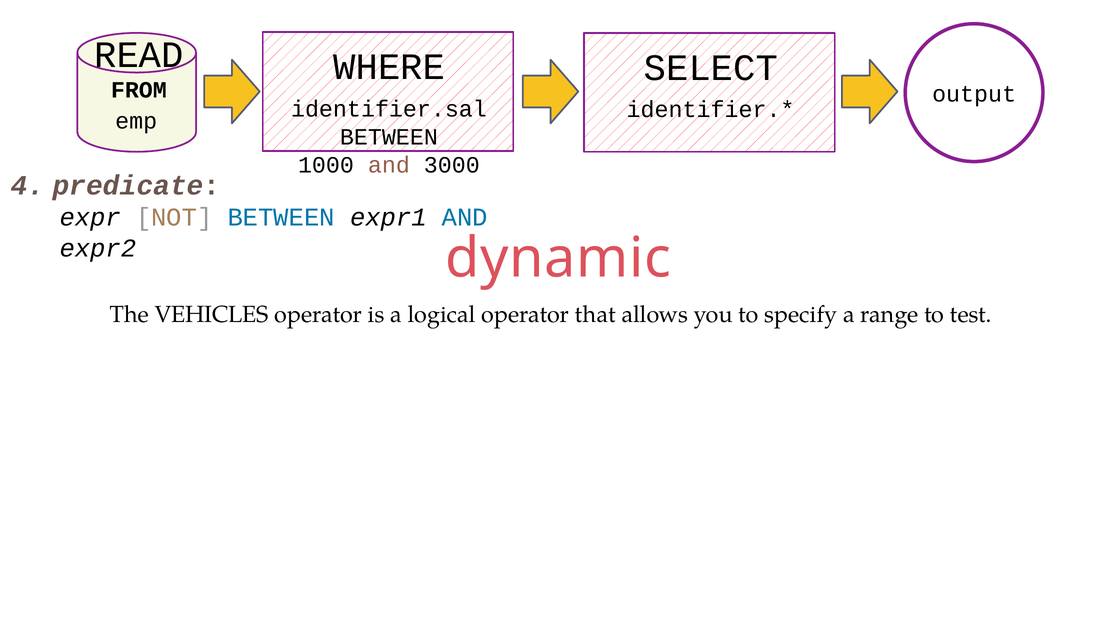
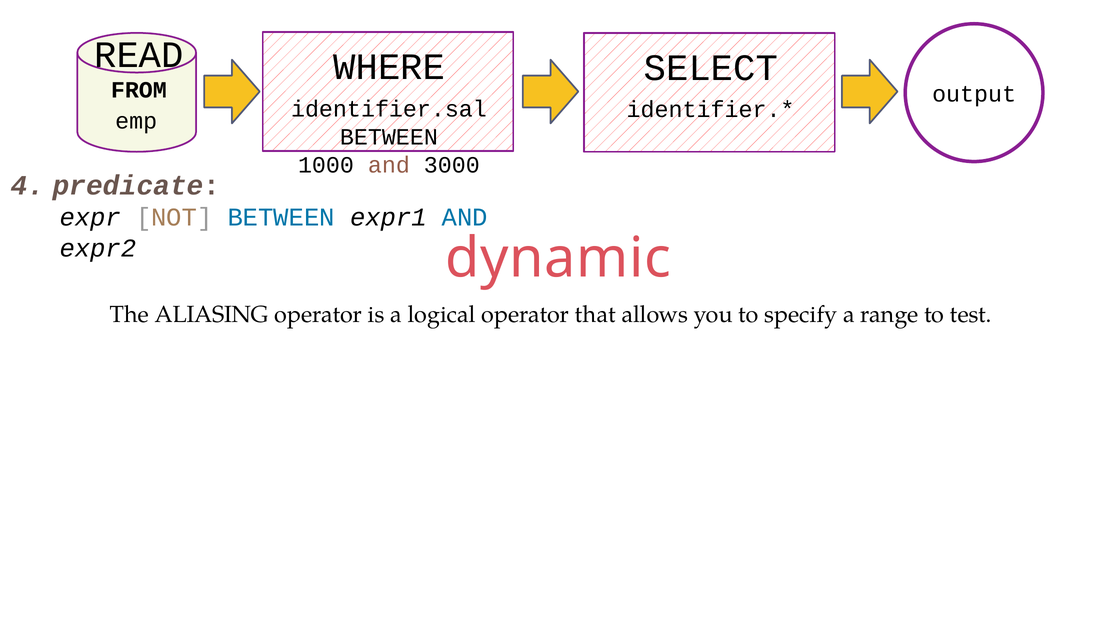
VEHICLES: VEHICLES -> ALIASING (212, 314)
